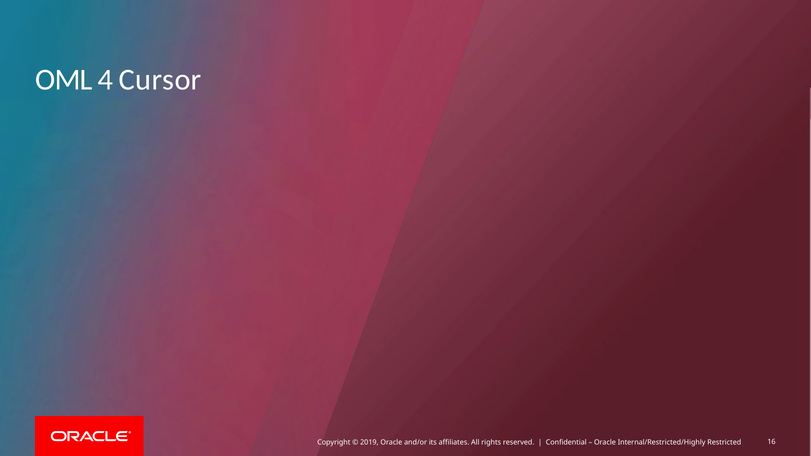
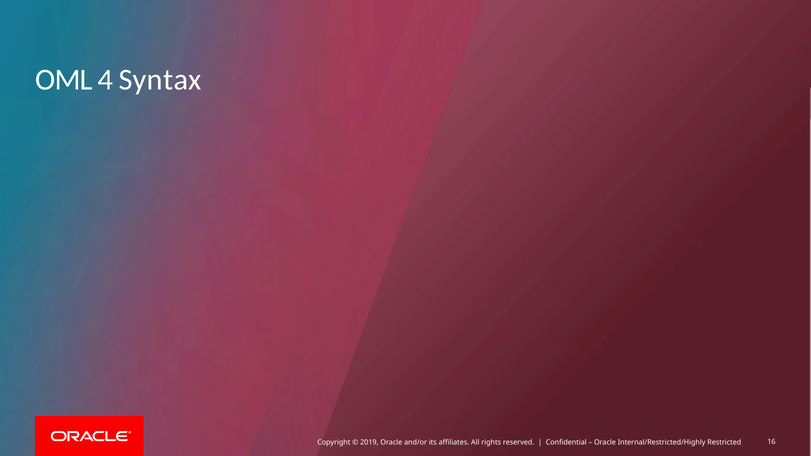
Cursor: Cursor -> Syntax (160, 80)
